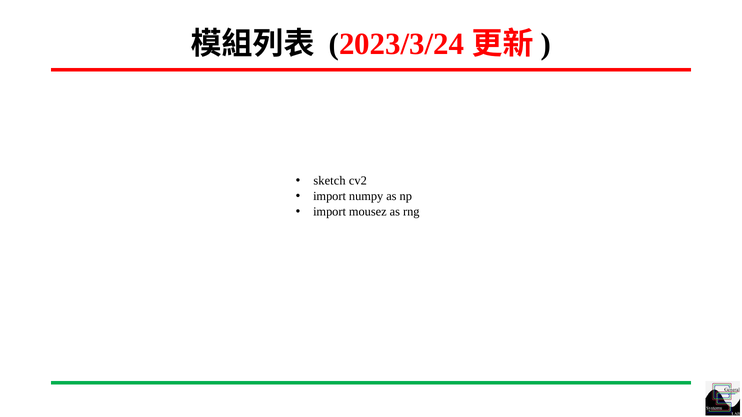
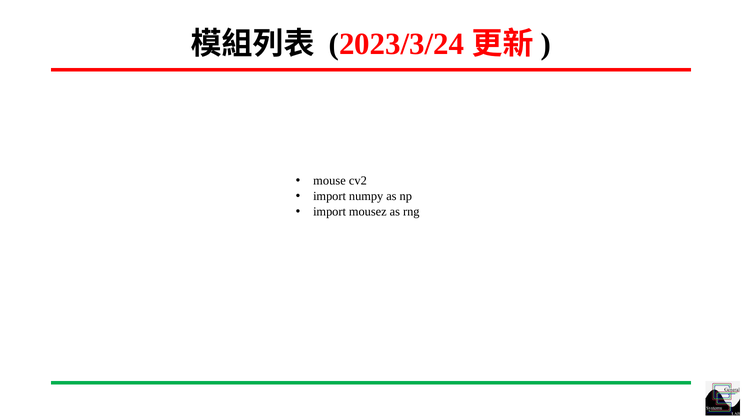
sketch: sketch -> mouse (330, 181)
